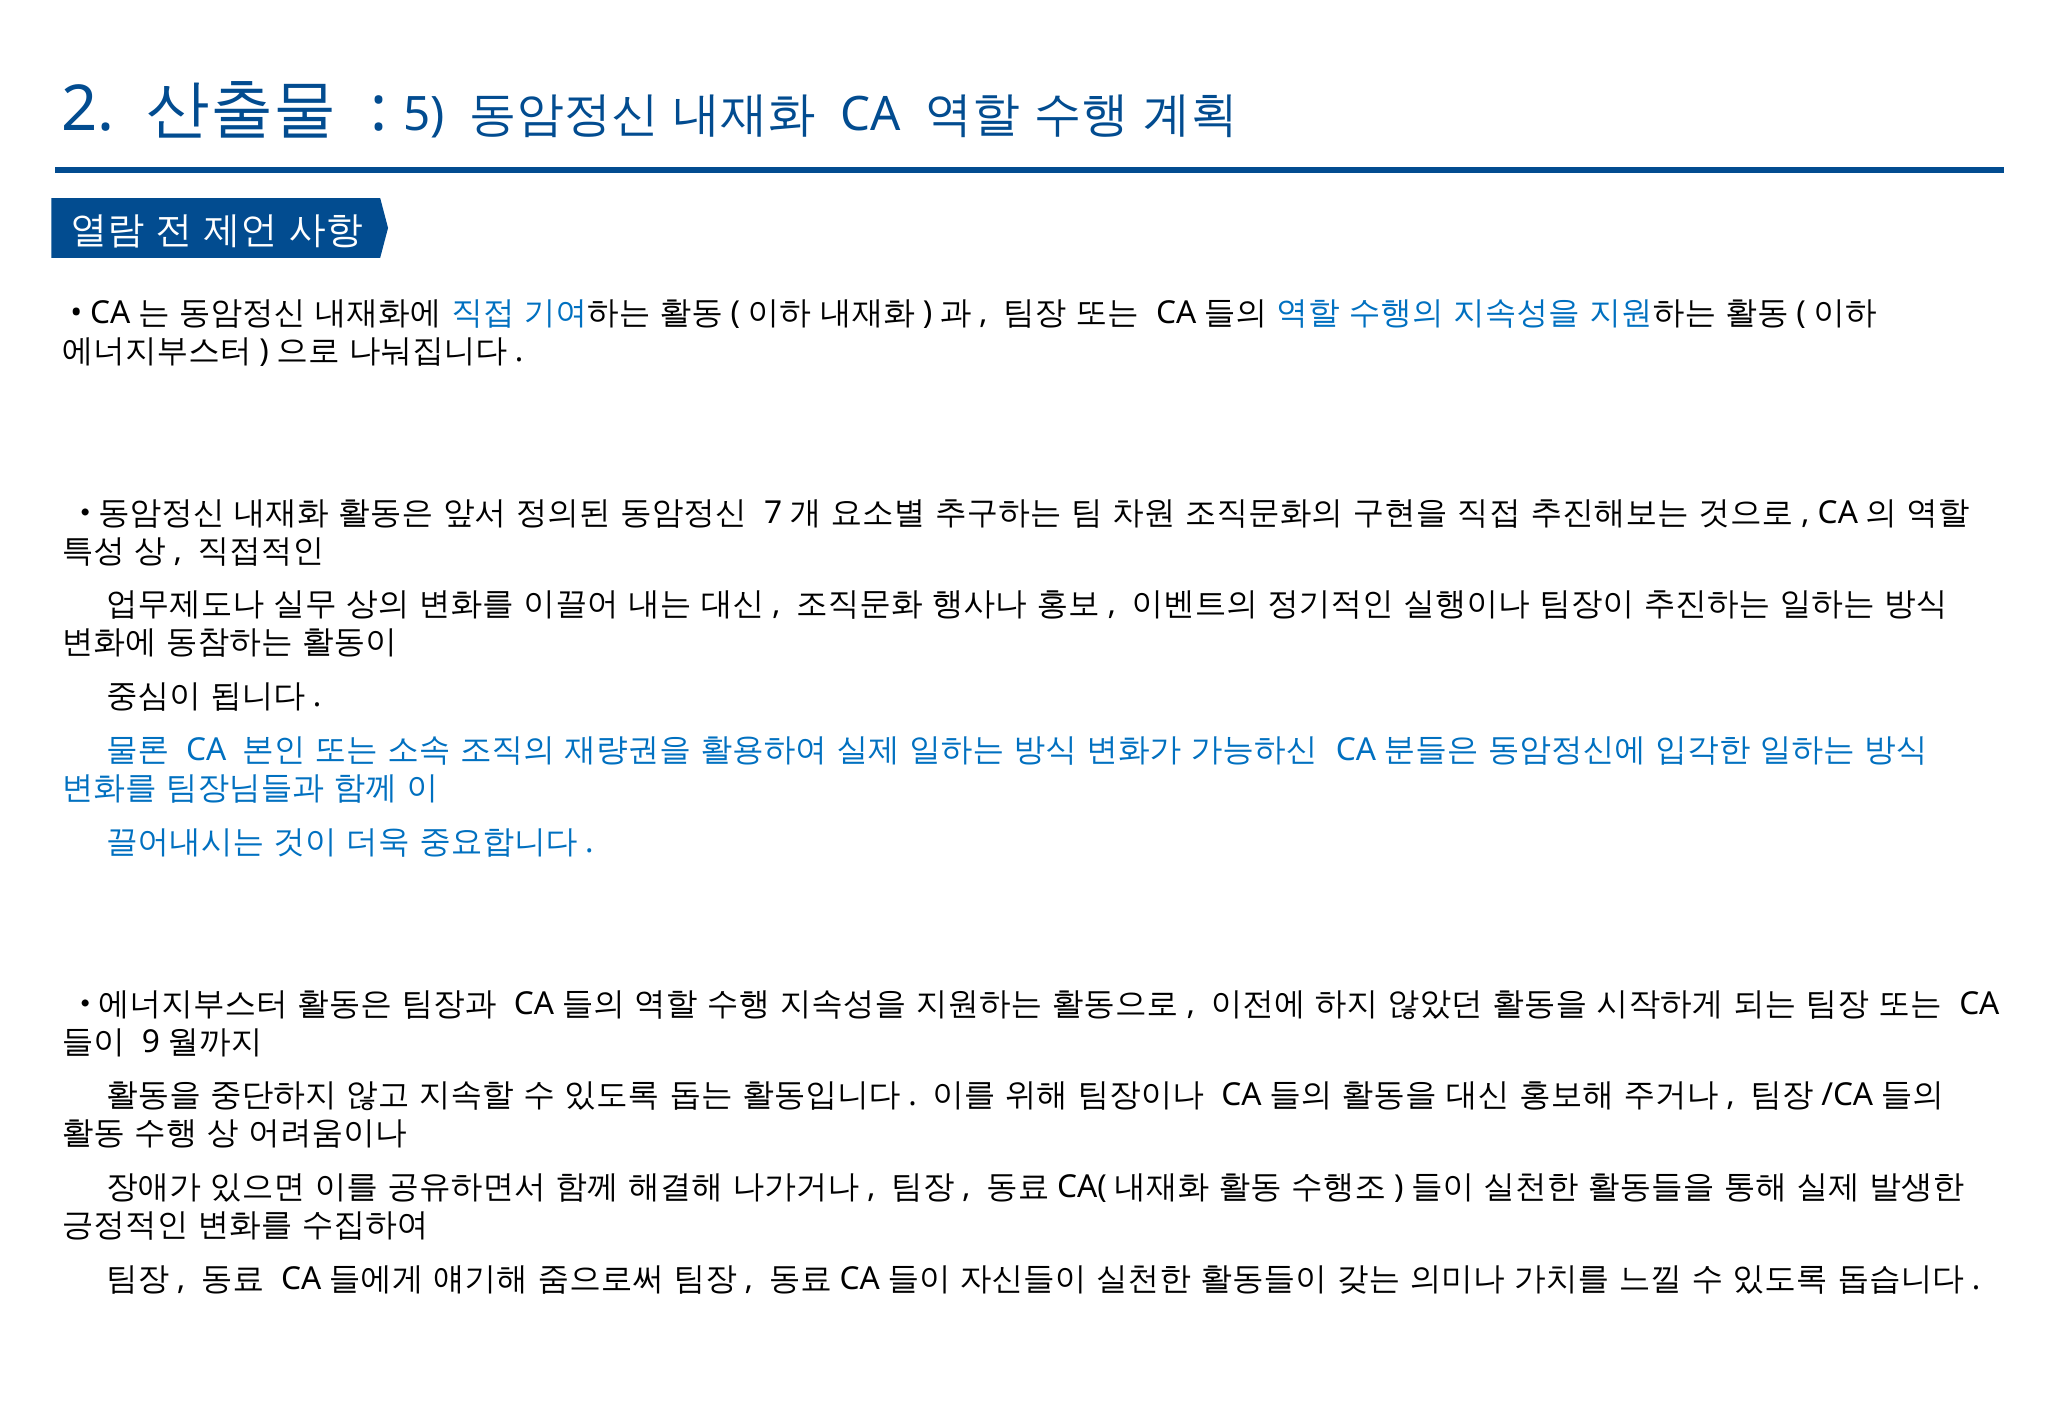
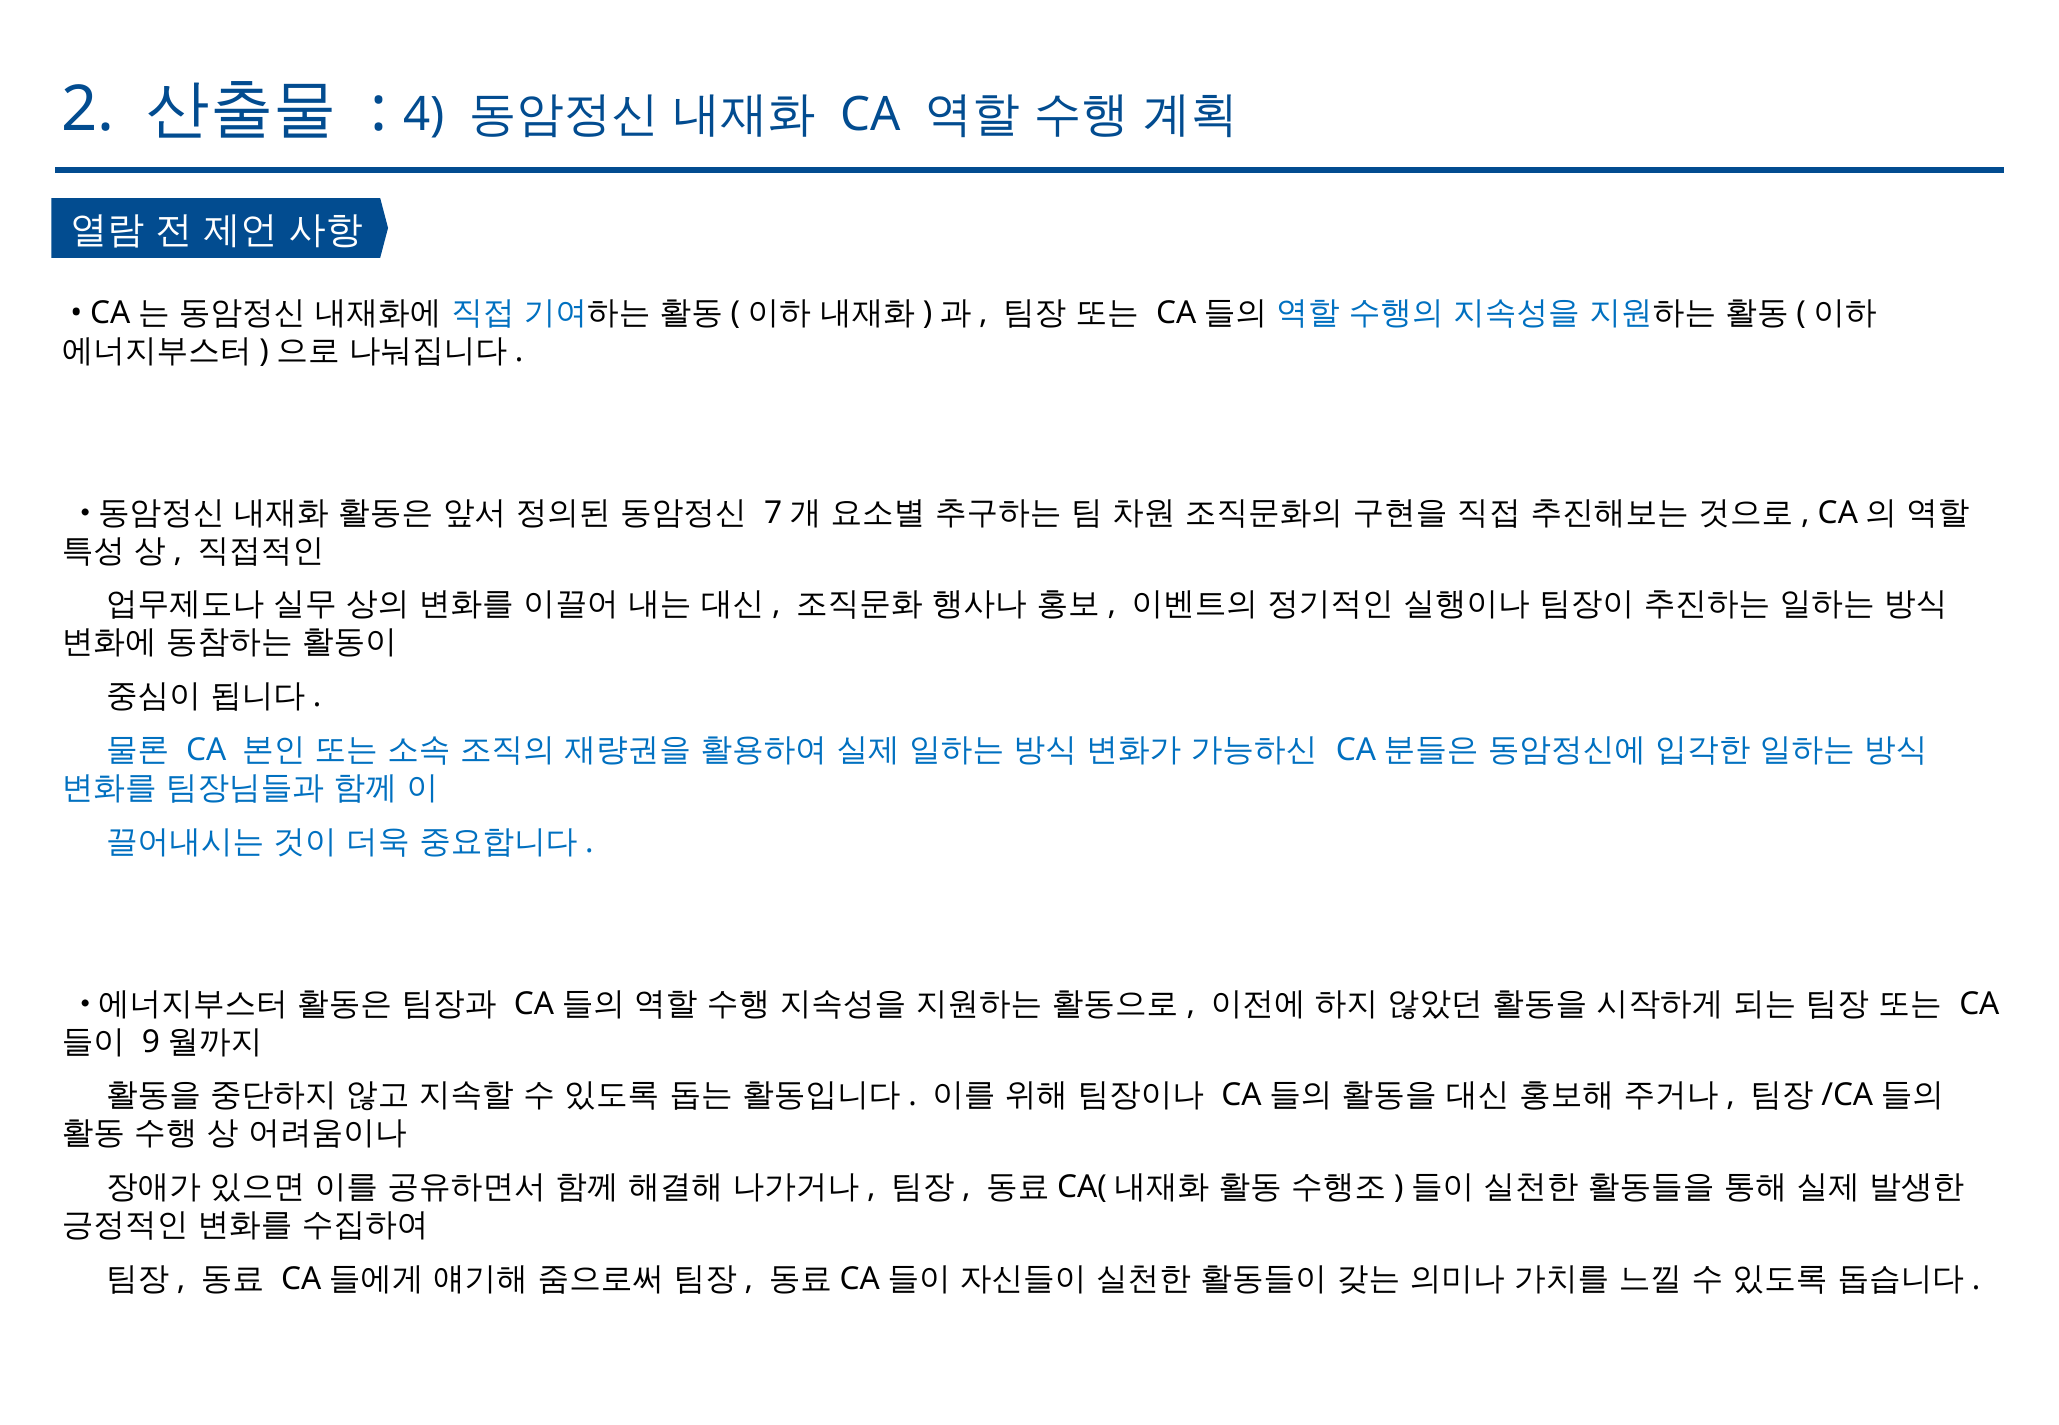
5: 5 -> 4 (425, 115)
